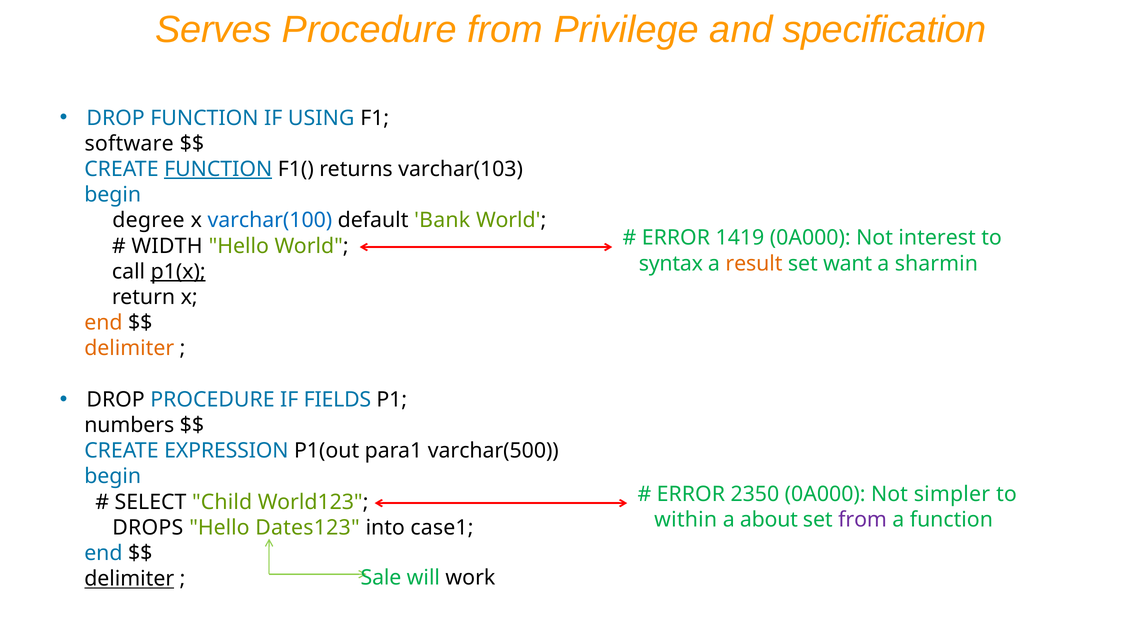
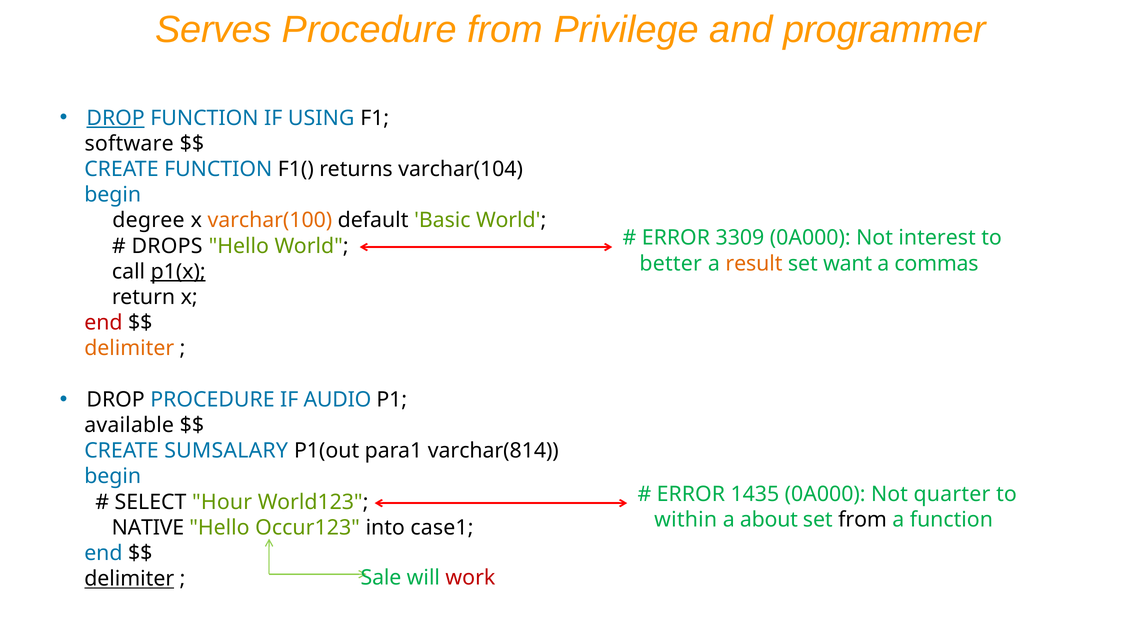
specification: specification -> programmer (885, 30)
DROP underline: none -> present (116, 118)
FUNCTION underline: present -> none (218, 169)
varchar(103: varchar(103 -> varchar(104 (461, 169)
varchar(100 colour: blue -> orange (270, 220)
Bank: Bank -> Basic (442, 220)
1419: 1419 -> 3309 (740, 238)
WIDTH: WIDTH -> DROPS (167, 246)
syntax: syntax -> better (671, 263)
sharmin: sharmin -> commas (937, 263)
end colour: orange -> red (103, 323)
FIELDS: FIELDS -> AUDIO (337, 399)
numbers: numbers -> available (129, 425)
EXPRESSION: EXPRESSION -> SUMSALARY (226, 450)
varchar(500: varchar(500 -> varchar(814 (493, 450)
2350: 2350 -> 1435 (755, 494)
simpler: simpler -> quarter (952, 494)
Child: Child -> Hour (222, 502)
from colour: purple -> black (863, 519)
DROPS: DROPS -> NATIVE (148, 527)
Dates123: Dates123 -> Occur123 (308, 527)
work colour: black -> red (470, 577)
